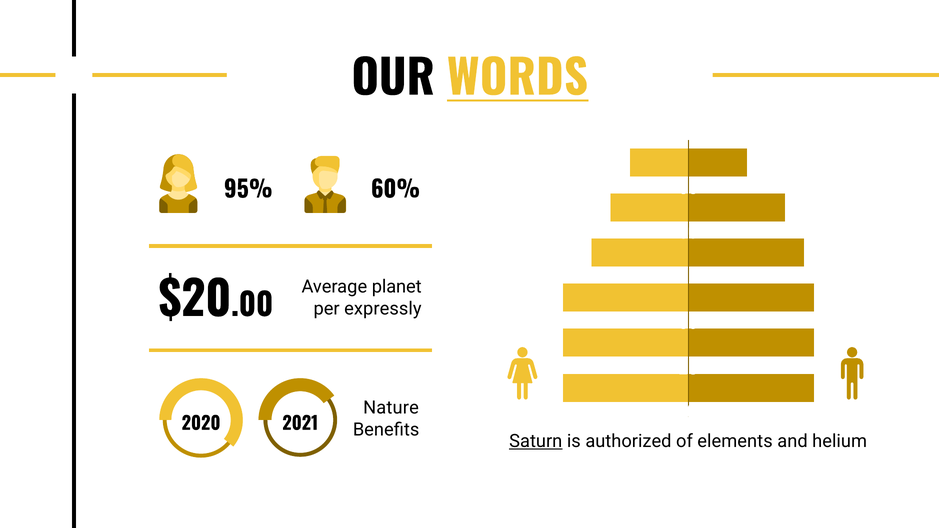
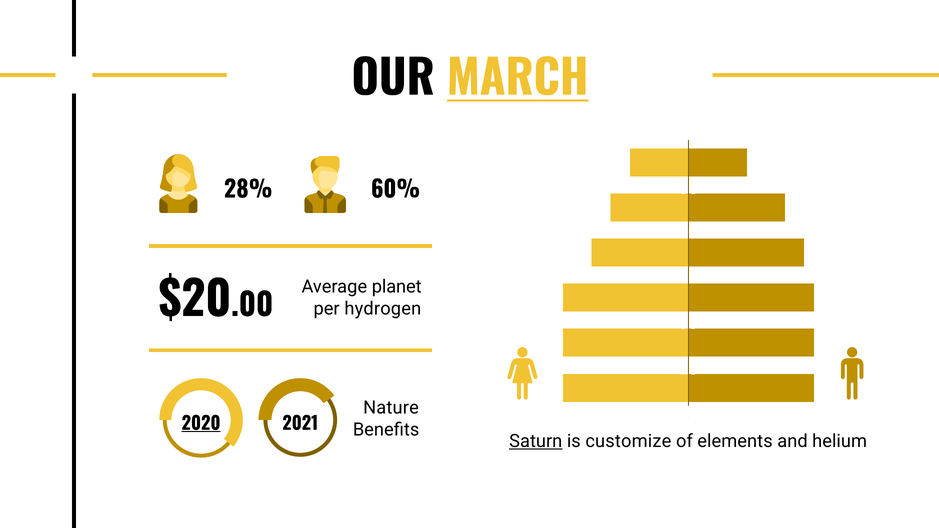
WORDS: WORDS -> MARCH (518, 79)
95%: 95% -> 28% (248, 190)
expressly: expressly -> hydrogen (383, 309)
2020 underline: none -> present (201, 424)
authorized: authorized -> customize (628, 441)
